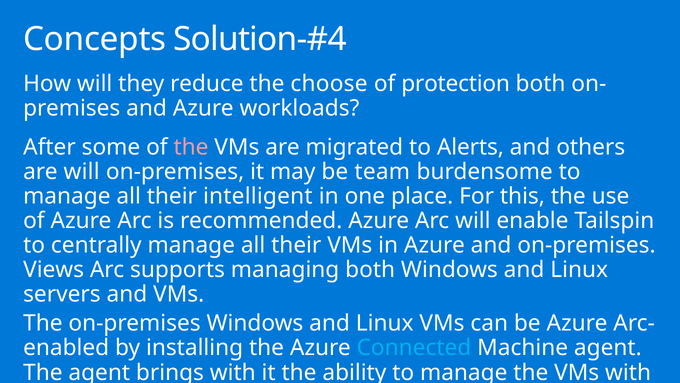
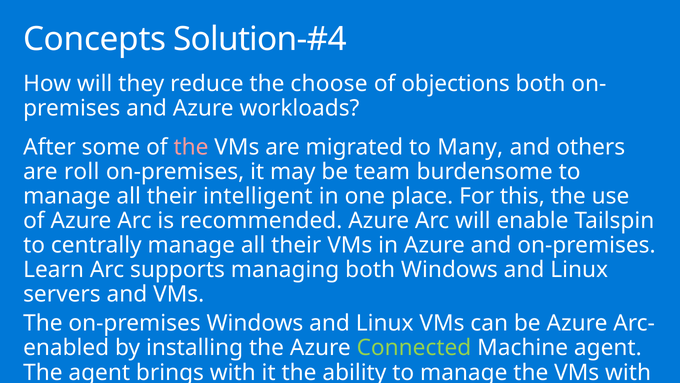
protection: protection -> objections (456, 84)
Alerts: Alerts -> Many (470, 147)
are will: will -> roll (82, 172)
Views: Views -> Learn (54, 270)
Connected colour: light blue -> light green (414, 348)
